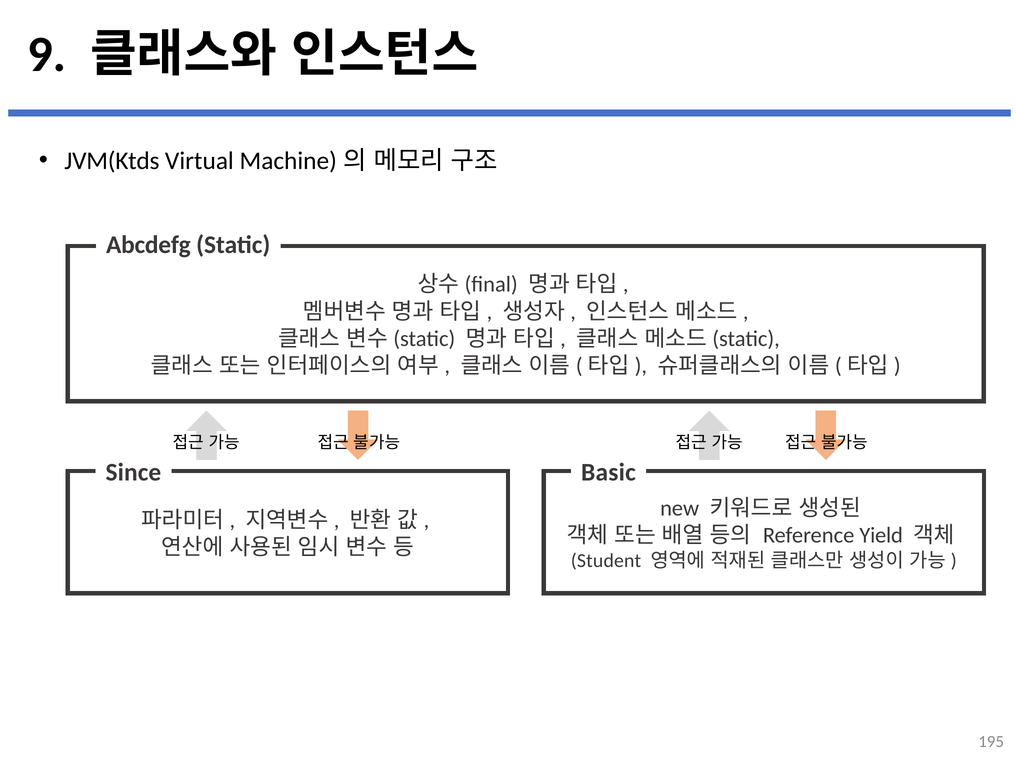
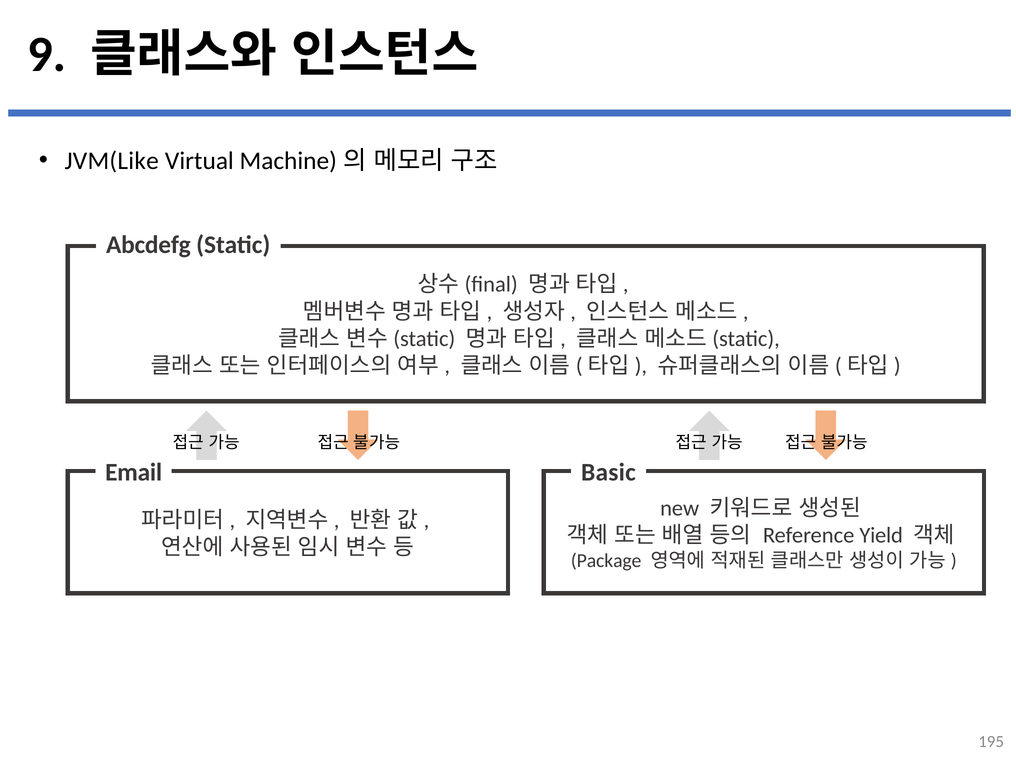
JVM(Ktds: JVM(Ktds -> JVM(Like (112, 161)
Since: Since -> Email (134, 472)
Student: Student -> Package (606, 561)
